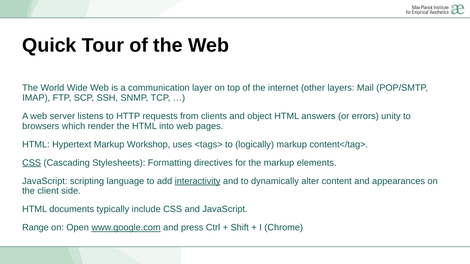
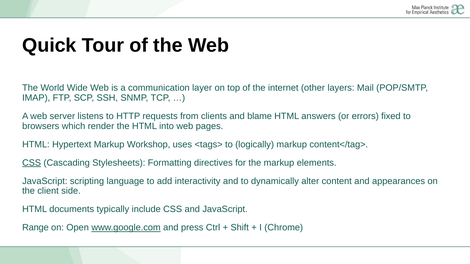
object: object -> blame (260, 116)
unity: unity -> fixed (391, 116)
interactivity underline: present -> none (198, 181)
